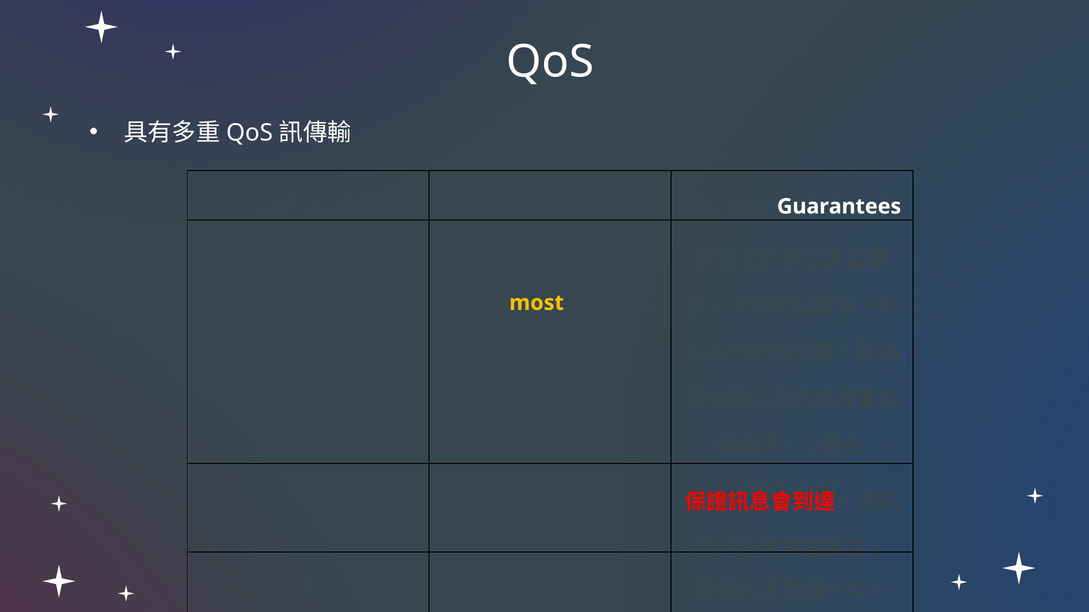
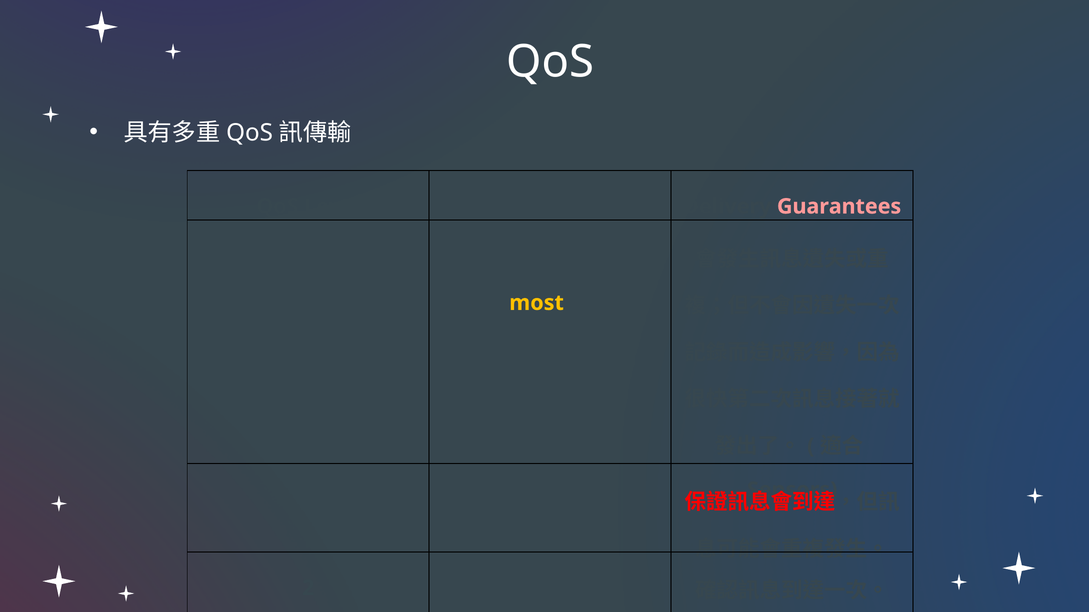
Guarantees colour: white -> pink (839, 207)
